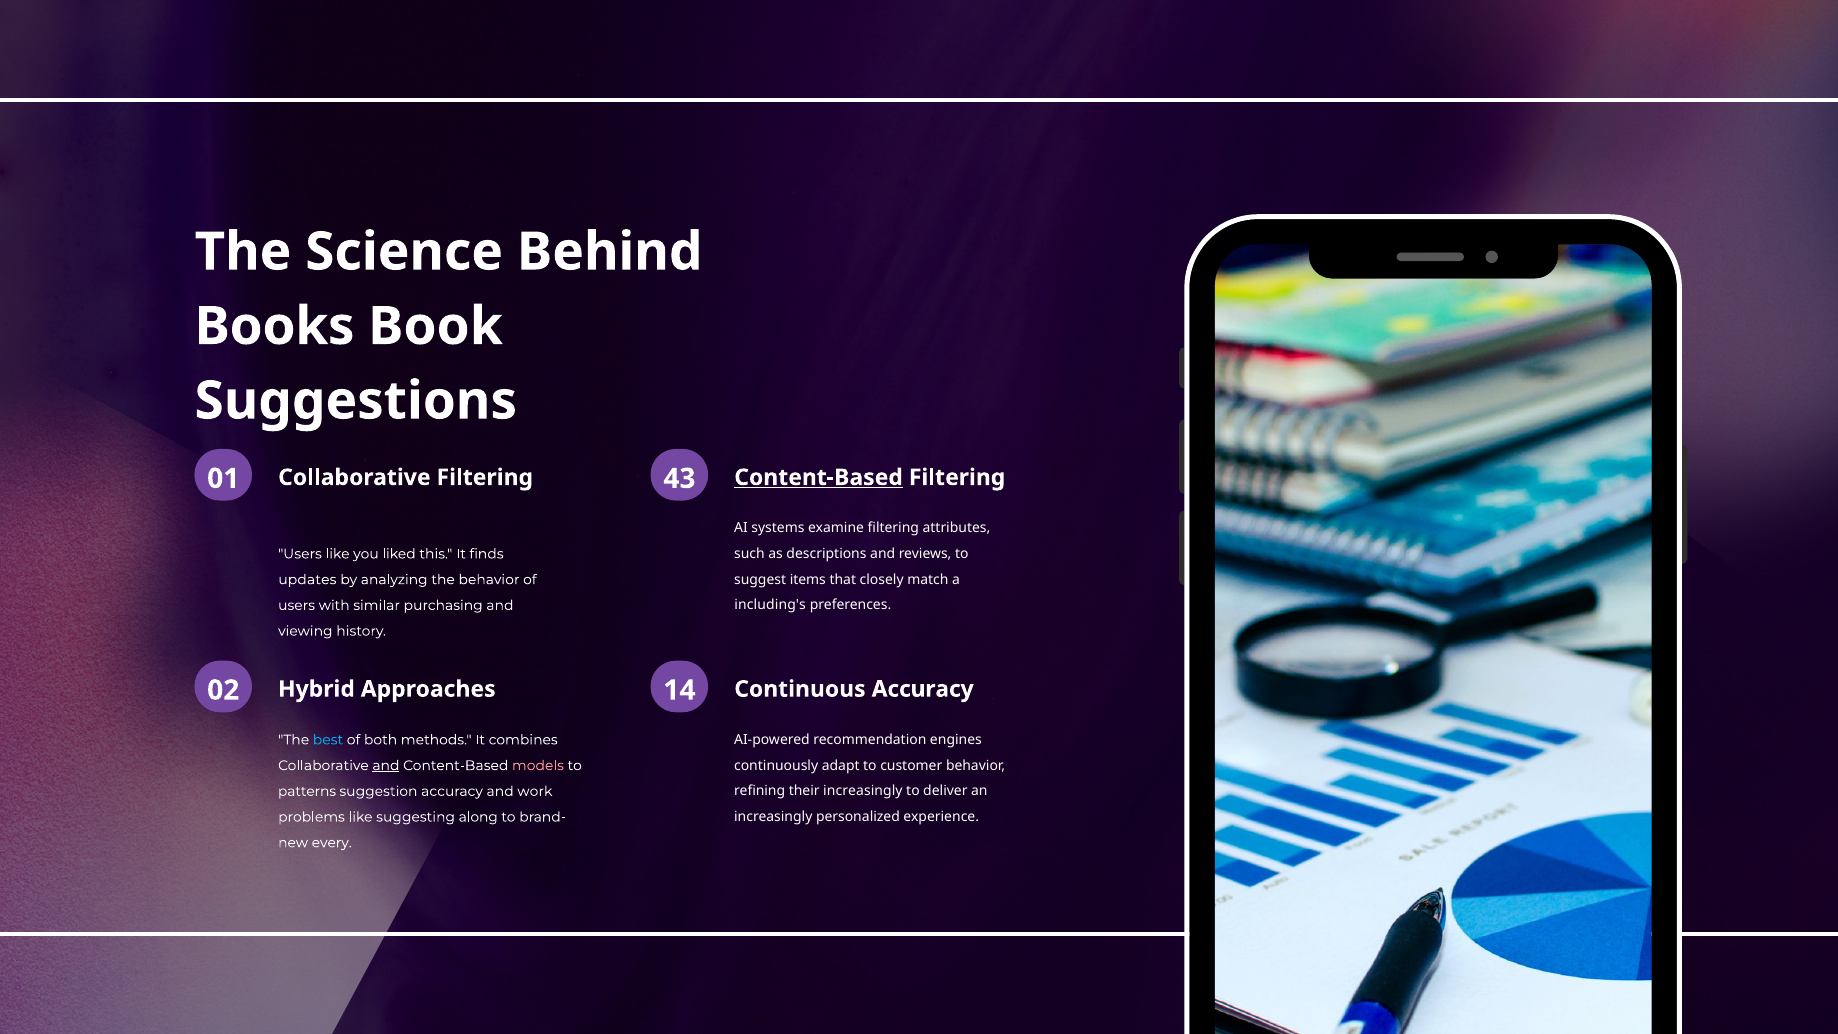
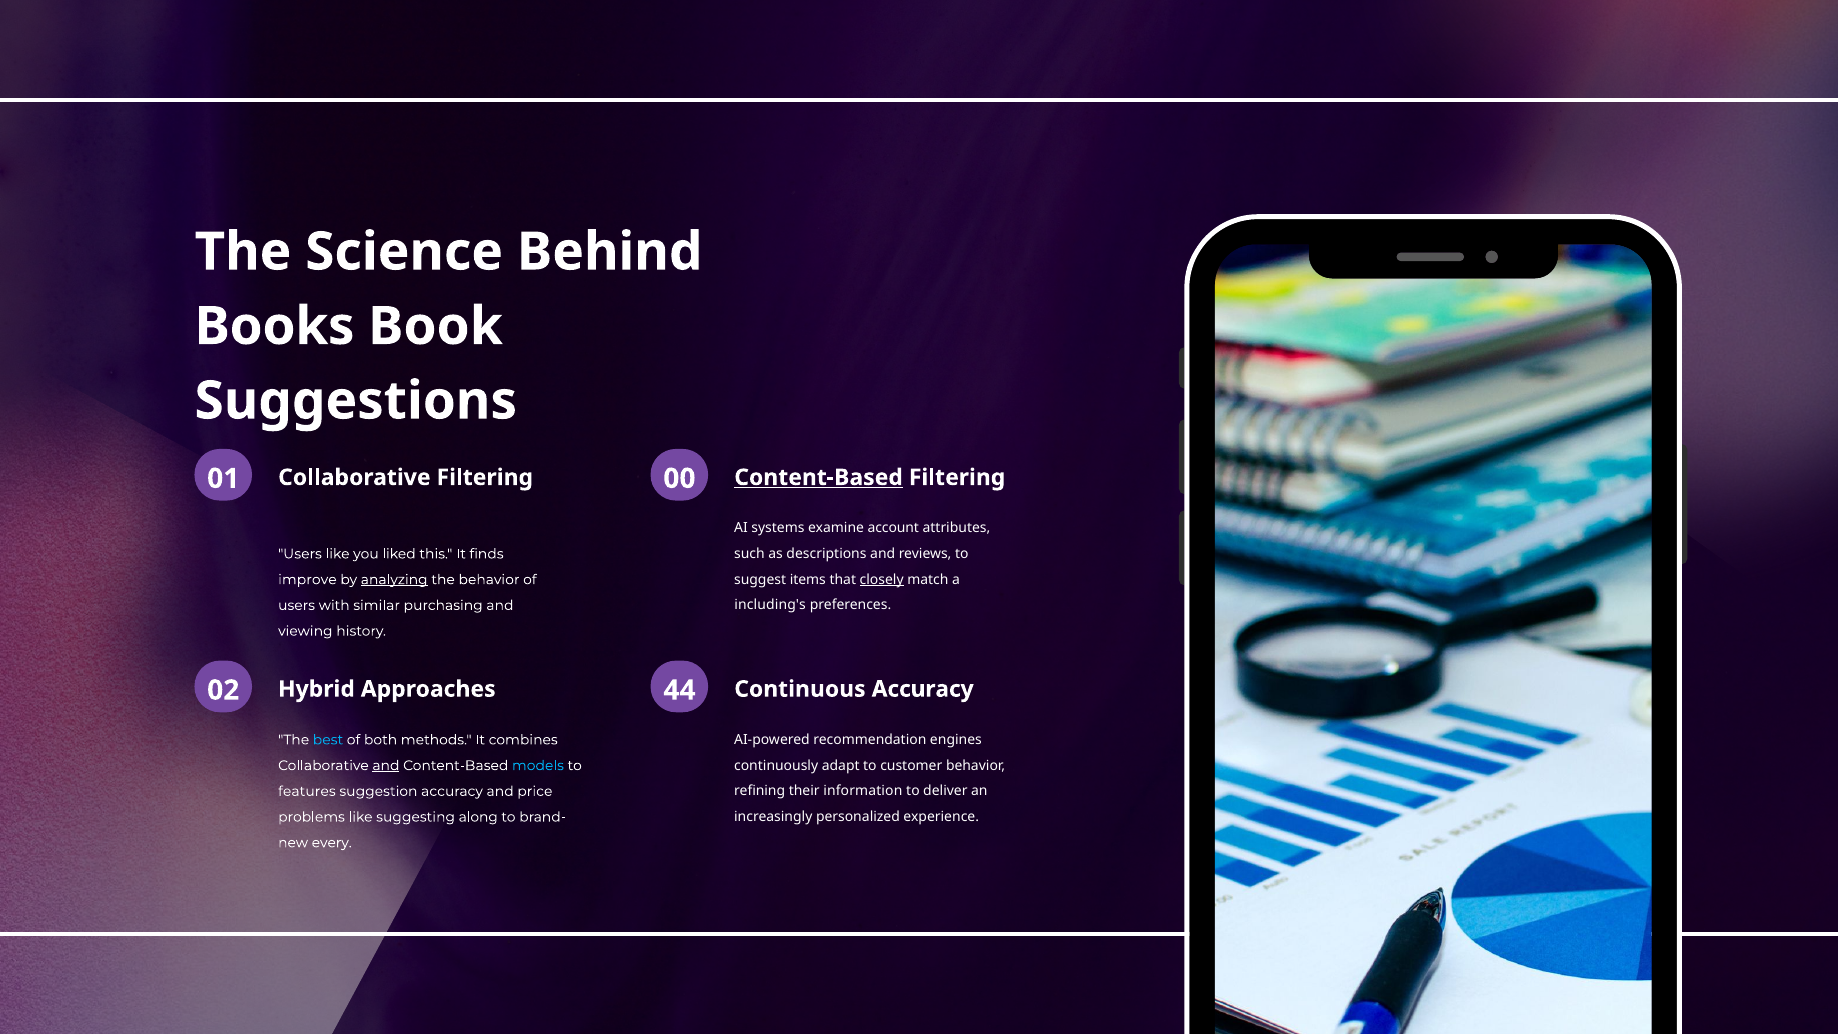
43: 43 -> 00 (679, 479)
examine filtering: filtering -> account (893, 528)
closely underline: none -> present (882, 580)
updates: updates -> improve (307, 580)
analyzing underline: none -> present (394, 580)
14: 14 -> 44 (679, 690)
models colour: pink -> light blue (538, 765)
their increasingly: increasingly -> information (863, 791)
patterns: patterns -> features (307, 791)
work: work -> price (535, 791)
